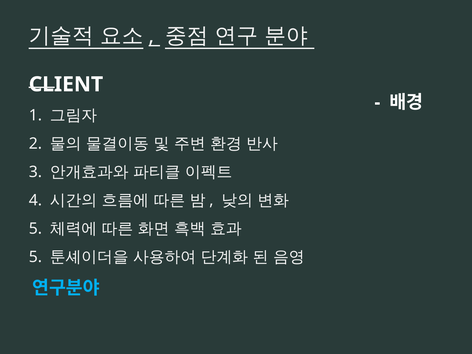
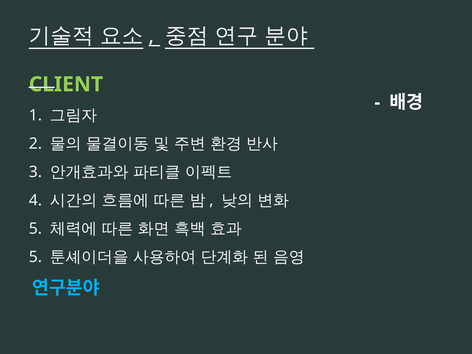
CLIENT colour: white -> light green (66, 84)
